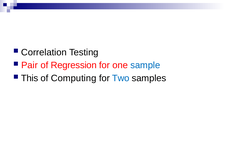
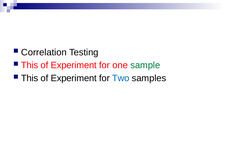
Pair: Pair -> This (30, 65)
Regression: Regression -> Experiment (74, 65)
sample colour: blue -> green (145, 65)
Computing: Computing -> Experiment (74, 78)
